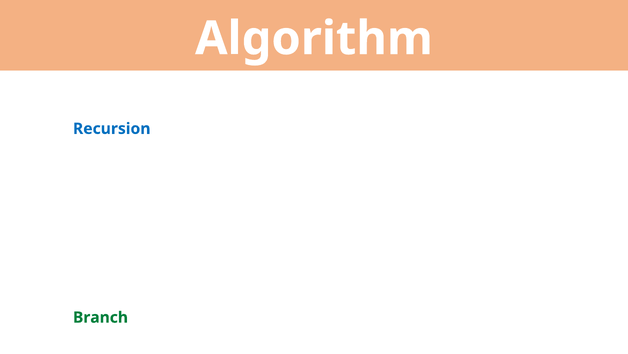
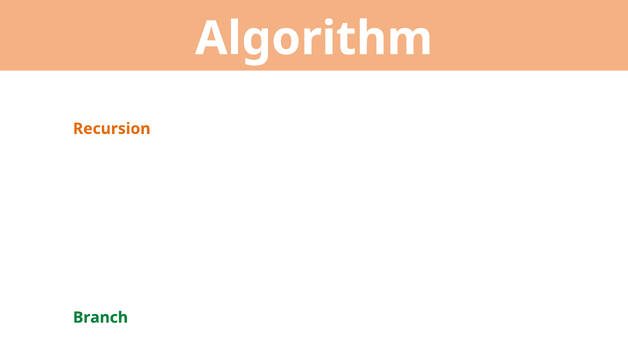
Recursion colour: blue -> orange (112, 128)
